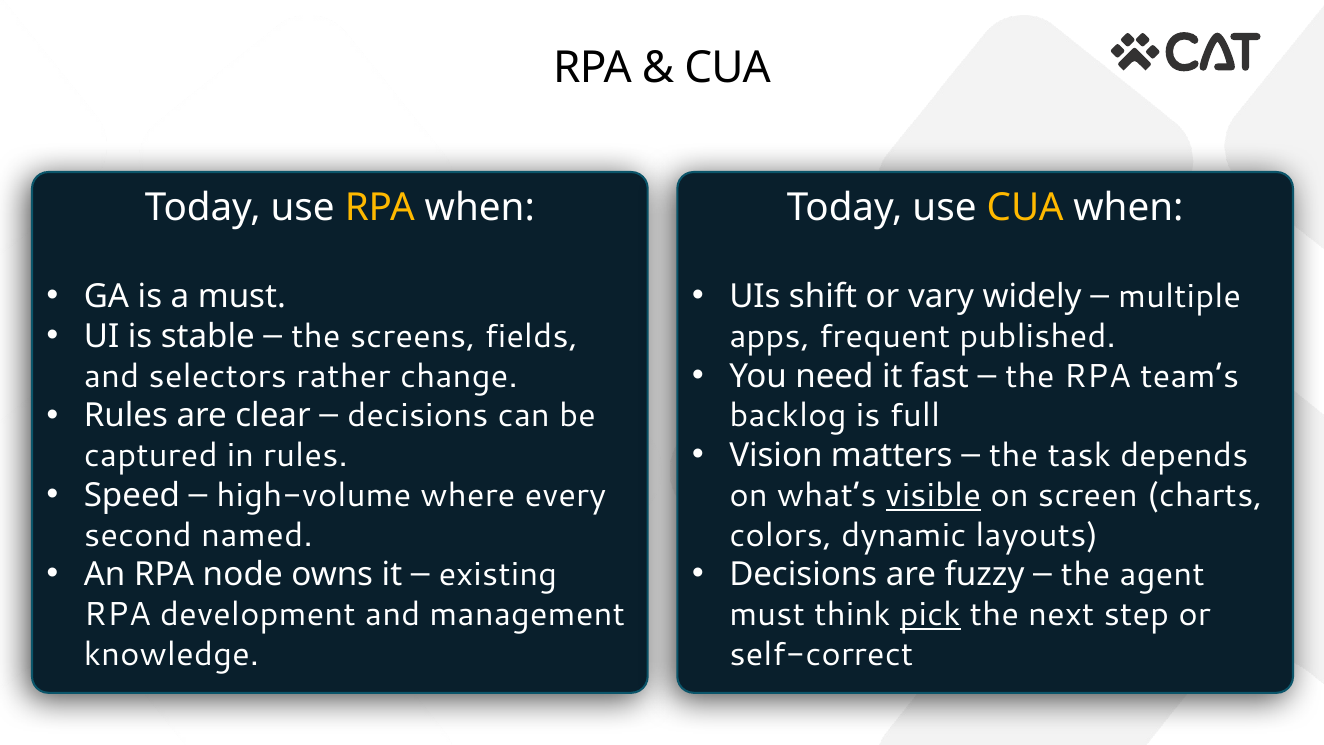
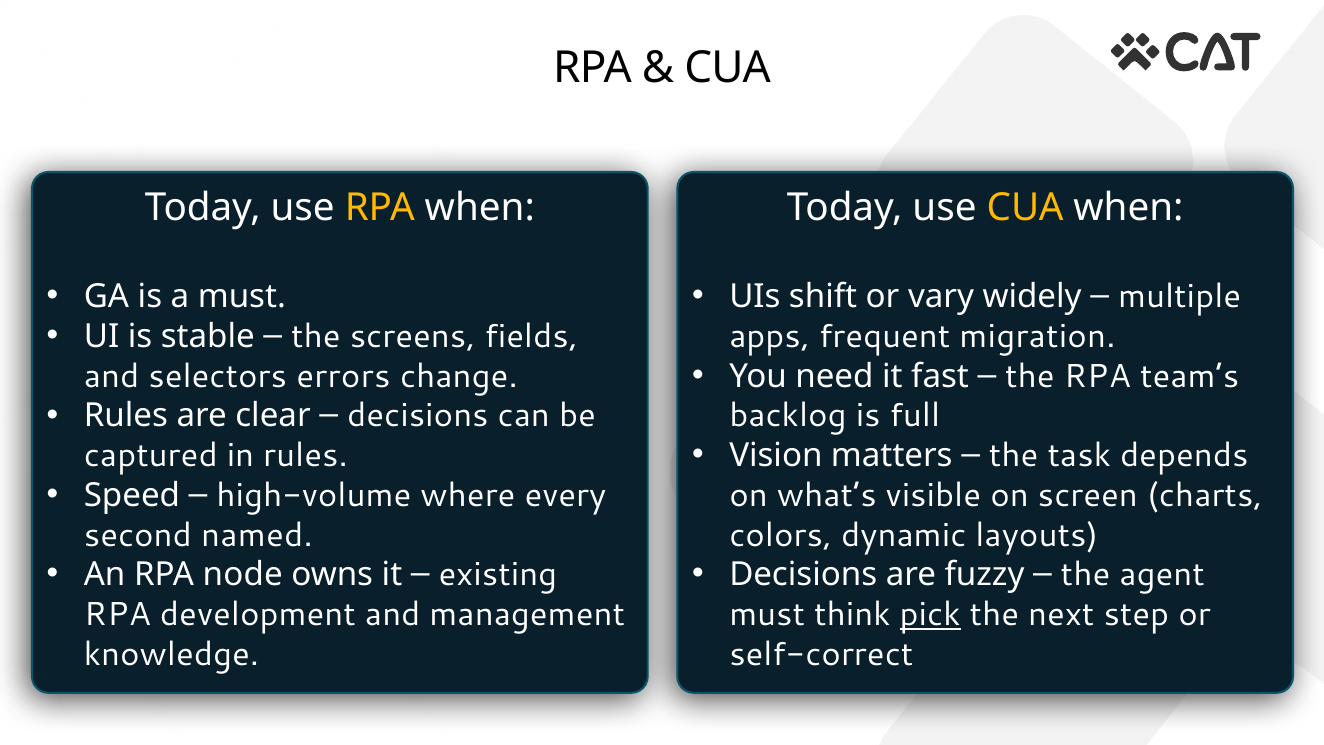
published: published -> migration (1038, 336)
rather: rather -> errors (343, 376)
visible underline: present -> none (933, 495)
